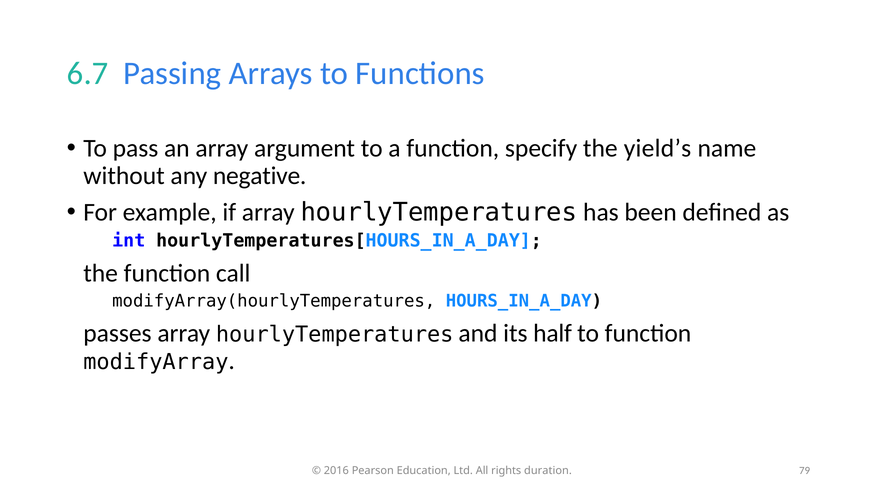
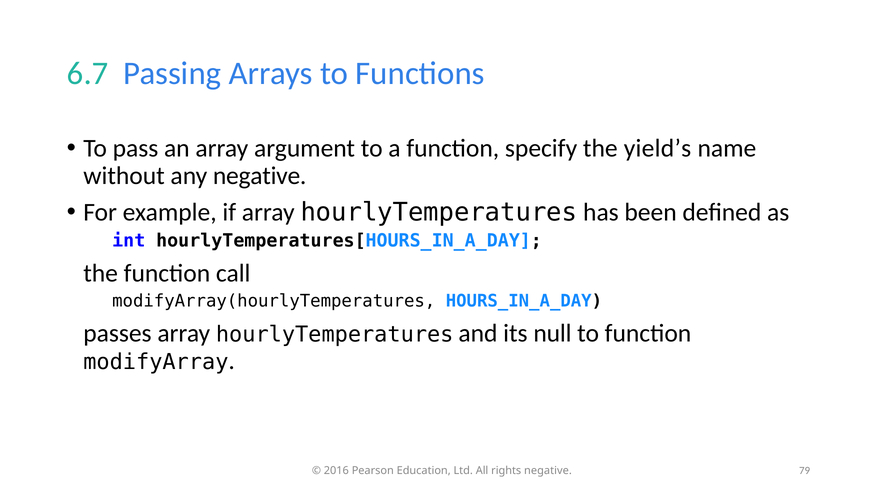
half: half -> null (552, 334)
rights duration: duration -> negative (548, 471)
